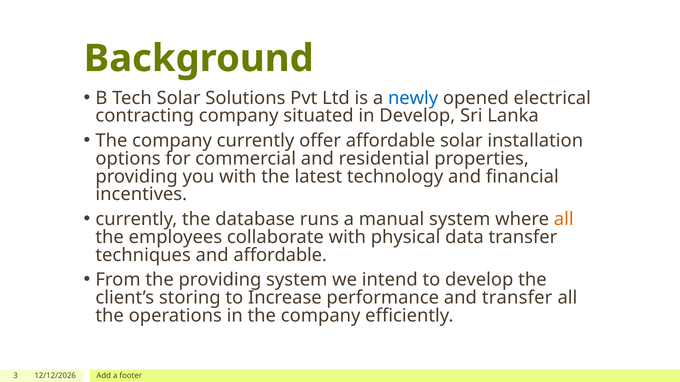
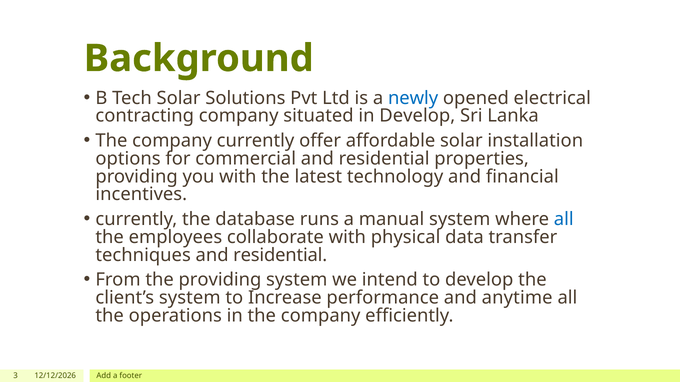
all colour: orange -> blue (564, 219)
techniques and affordable: affordable -> residential (280, 255)
client’s storing: storing -> system (190, 298)
and transfer: transfer -> anytime (517, 298)
